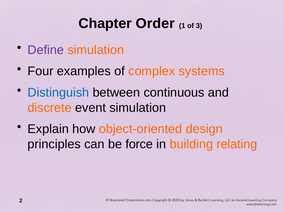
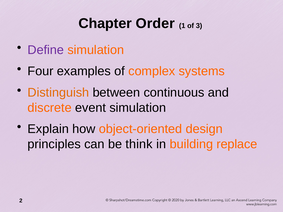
Distinguish colour: blue -> orange (58, 93)
force: force -> think (139, 144)
relating: relating -> replace (237, 144)
